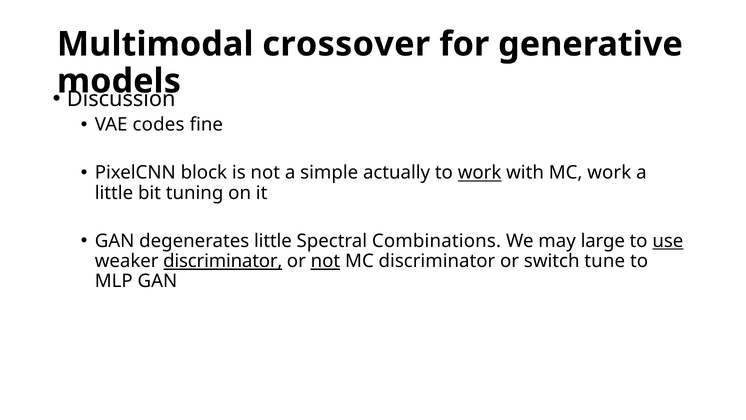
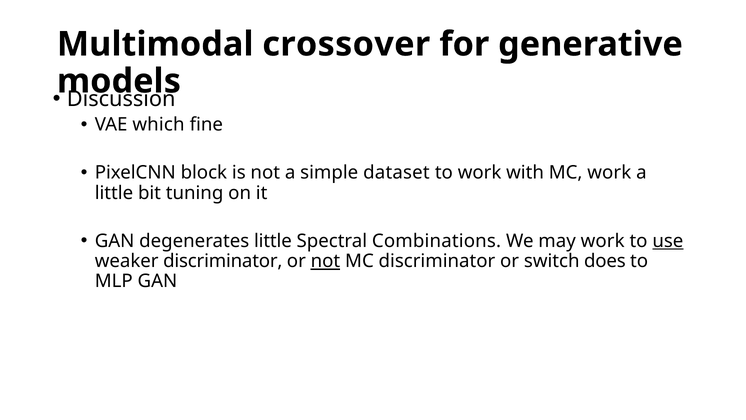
codes: codes -> which (159, 125)
actually: actually -> dataset (396, 173)
work underline: present -> none (480, 173)
may large: large -> work (603, 241)
discriminator underline: present -> none (223, 261)
tune: tune -> does (605, 261)
